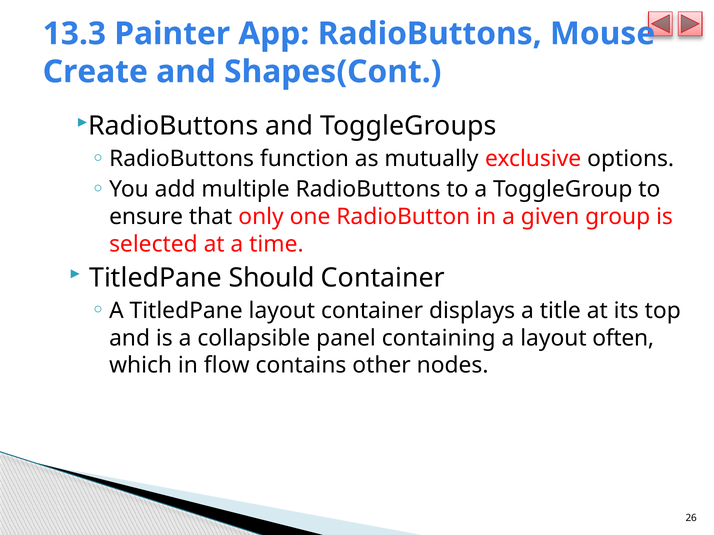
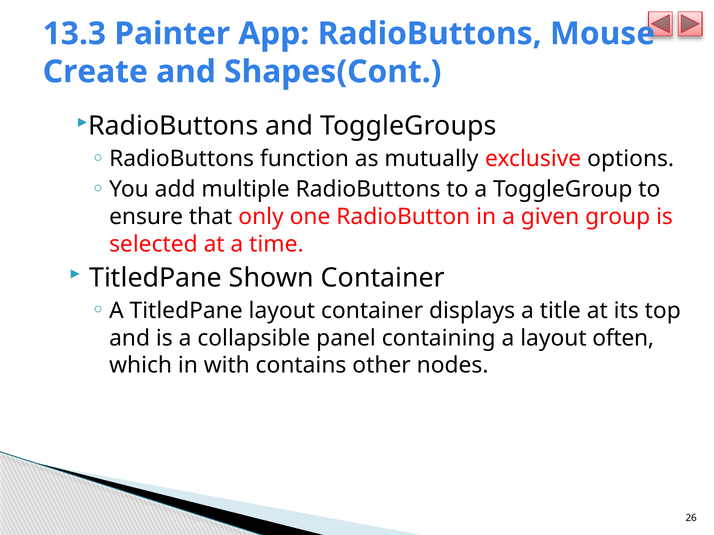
Should: Should -> Shown (271, 278)
flow: flow -> with (227, 366)
